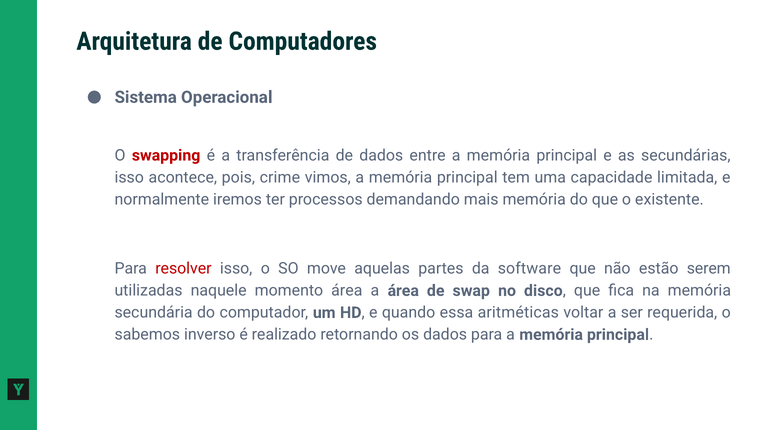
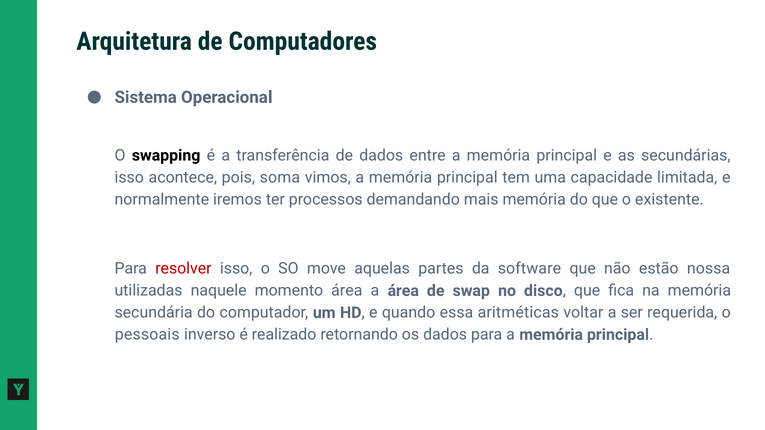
swapping colour: red -> black (166, 155)
crime: crime -> soma (280, 177)
serem: serem -> nossa (709, 269)
sabemos: sabemos -> pessoais (147, 335)
